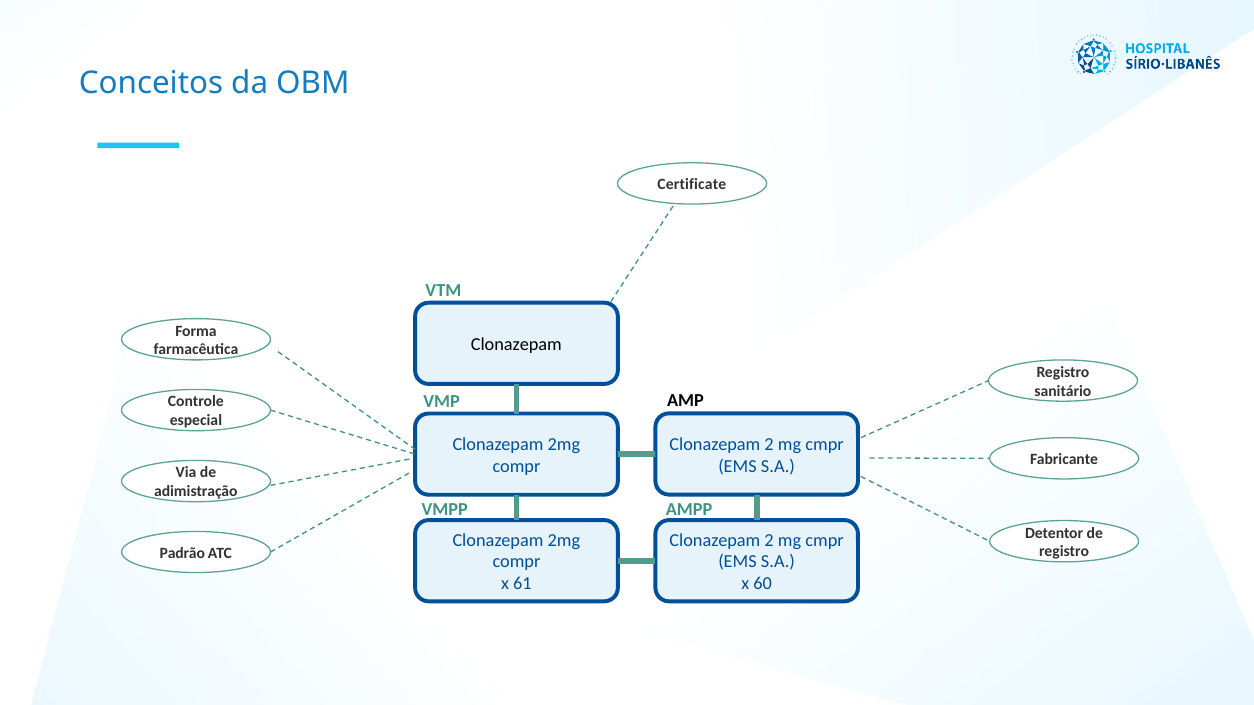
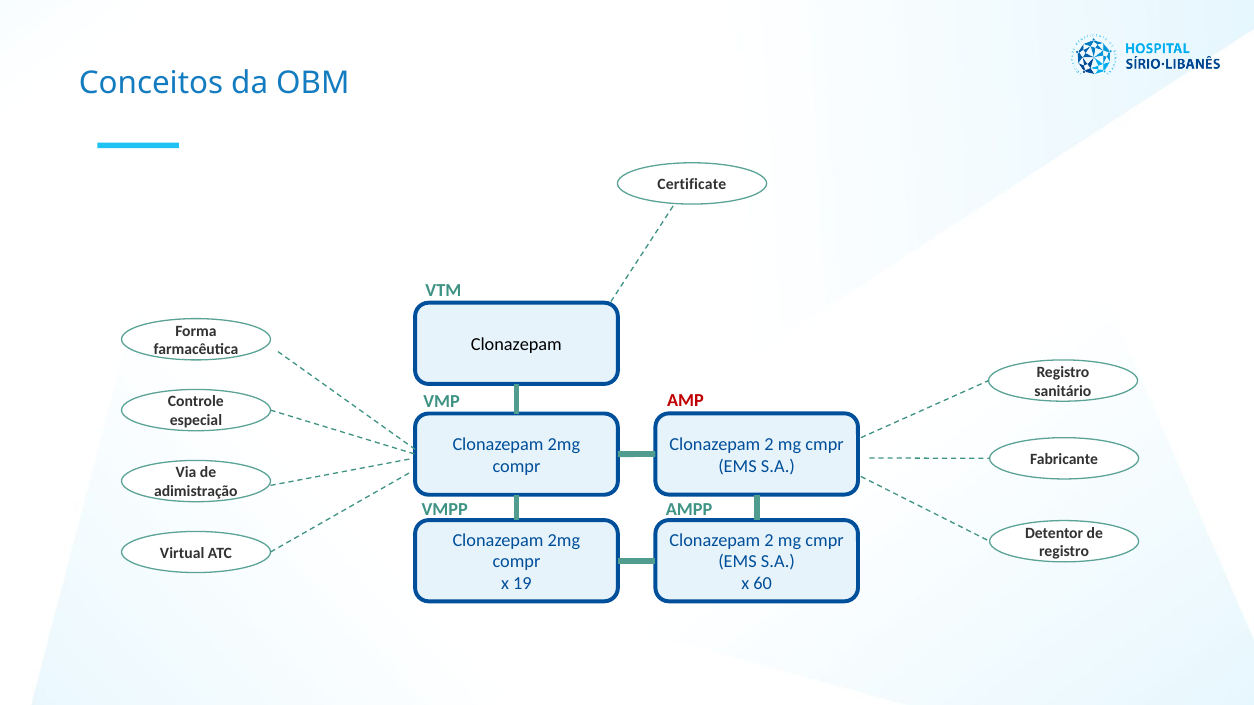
AMP colour: black -> red (685, 401)
Padrão: Padrão -> Virtual (182, 553)
61: 61 -> 19 (522, 584)
